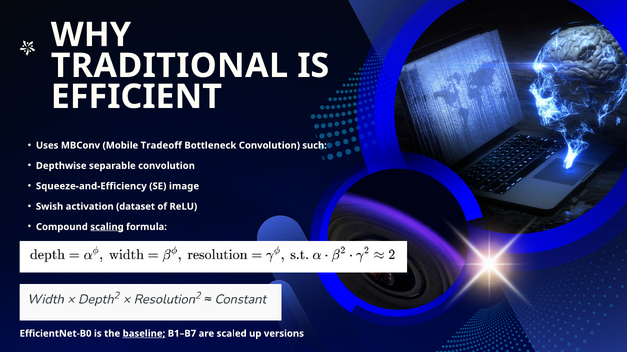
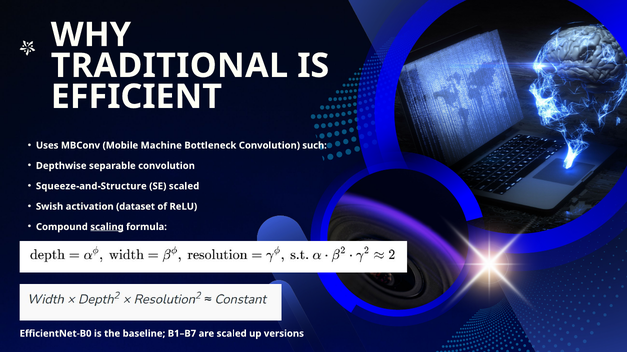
Tradeoff: Tradeoff -> Machine (161, 146)
Squeeze-and-Efficiency: Squeeze-and-Efficiency -> Squeeze-and-Structure (91, 186)
SE image: image -> scaled (184, 186)
baseline underline: present -> none (144, 334)
